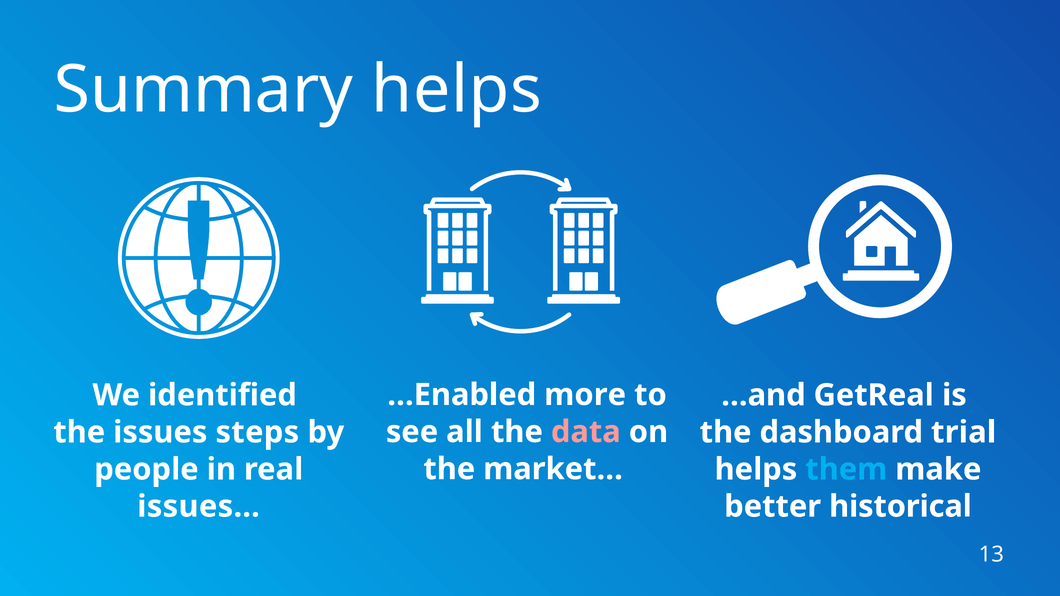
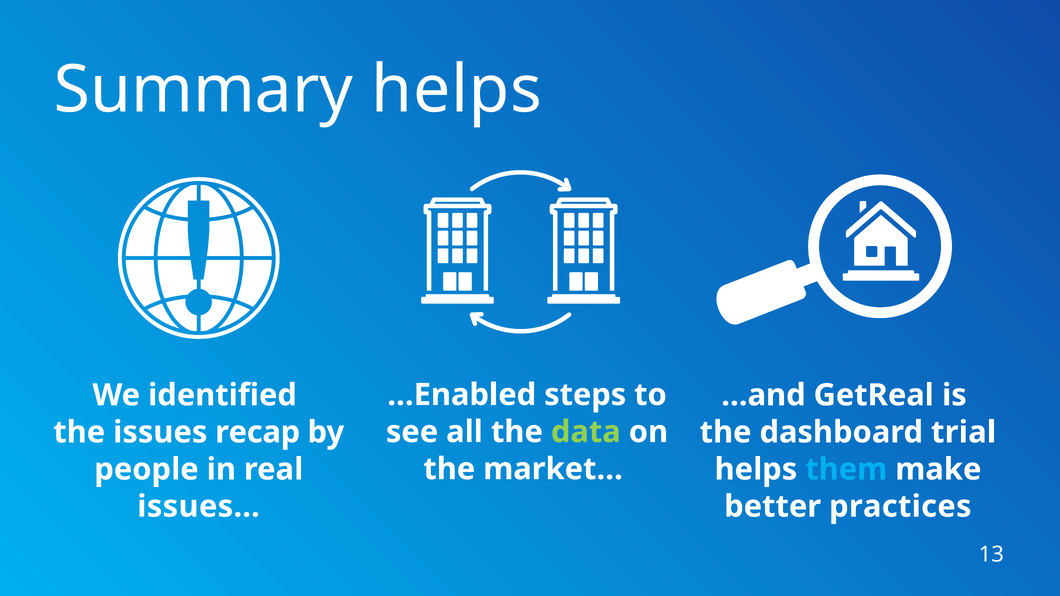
more: more -> steps (585, 395)
data colour: pink -> light green (586, 432)
steps: steps -> recap (258, 432)
historical: historical -> practices (900, 507)
